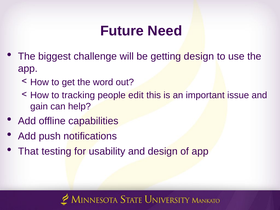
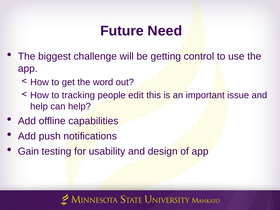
getting design: design -> control (199, 56)
gain: gain -> help (39, 106)
That: That -> Gain (28, 151)
